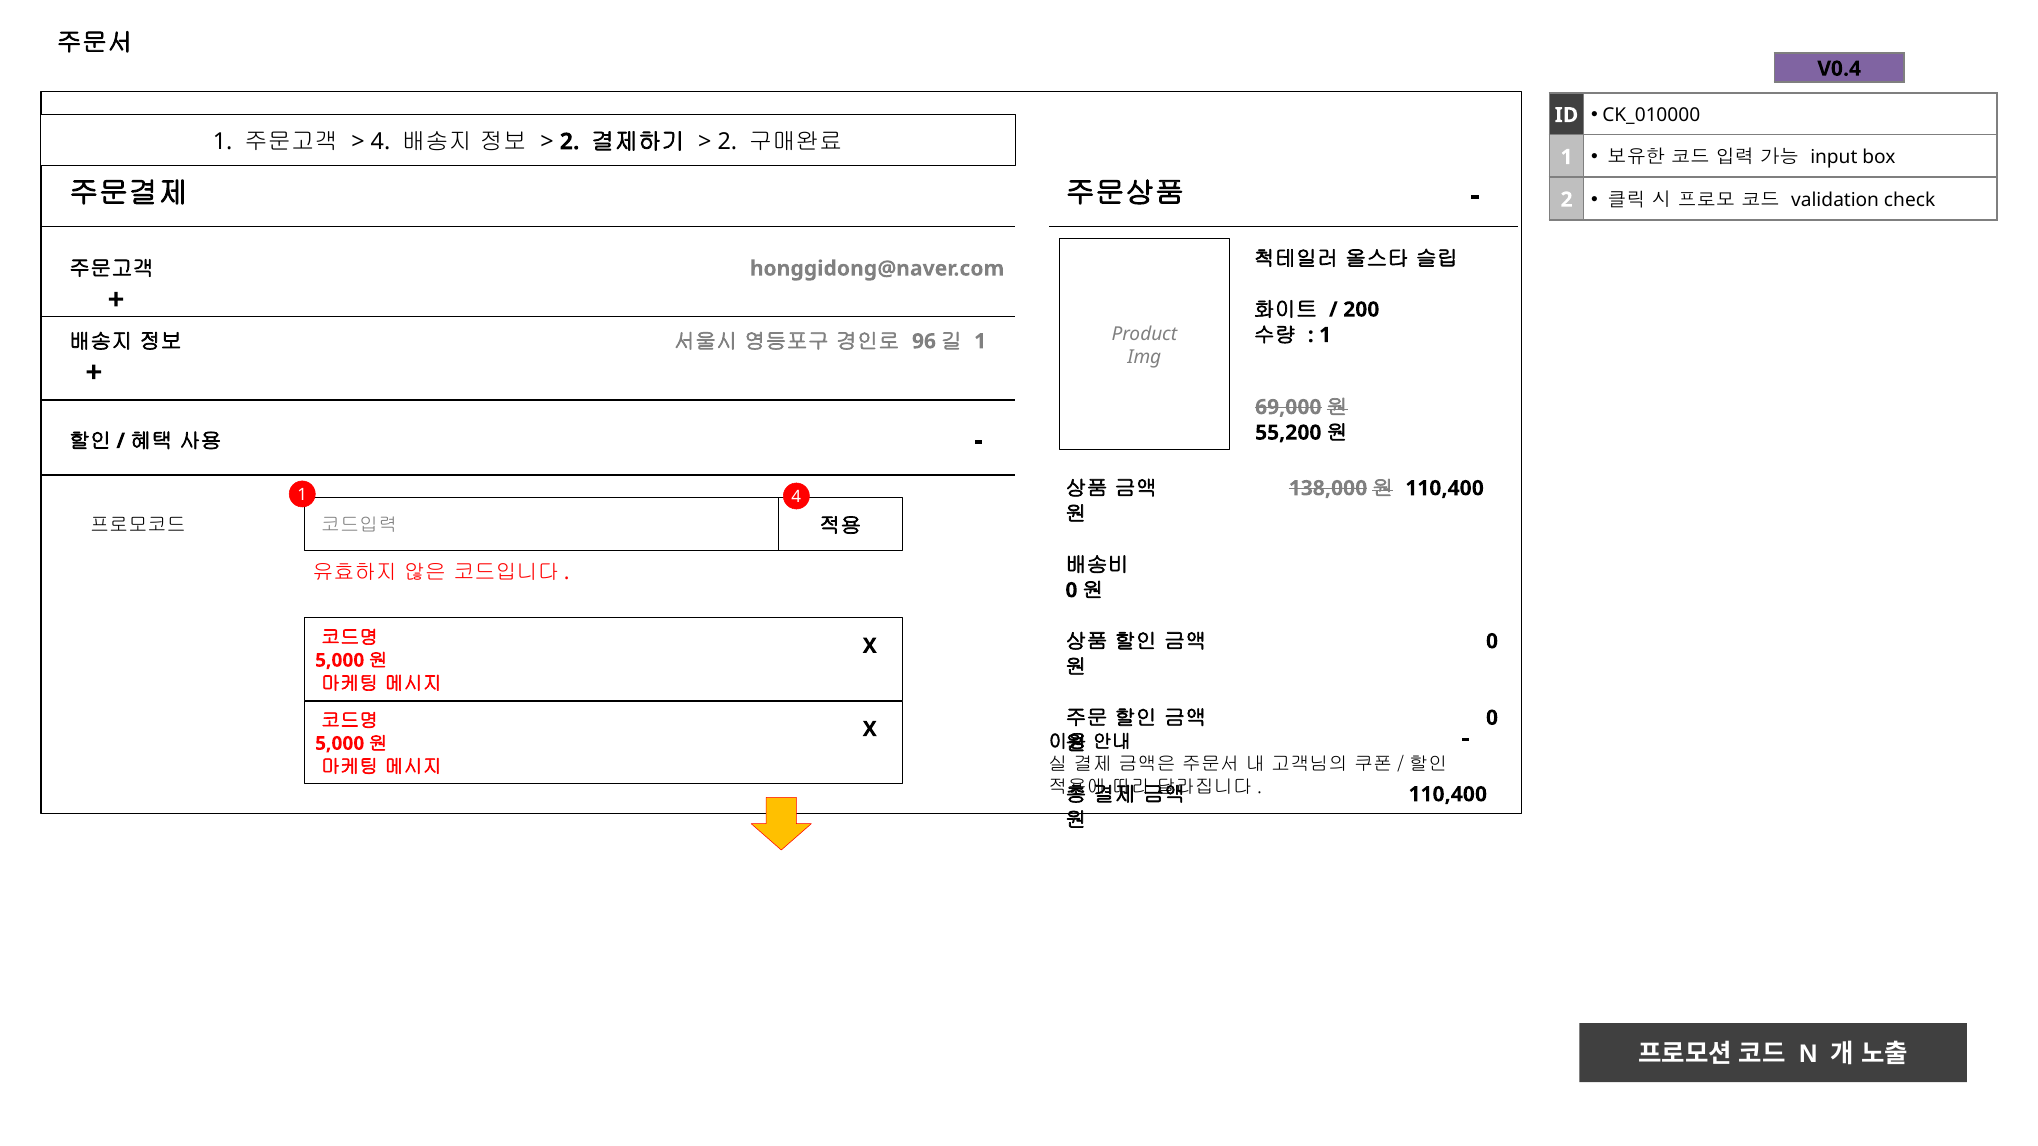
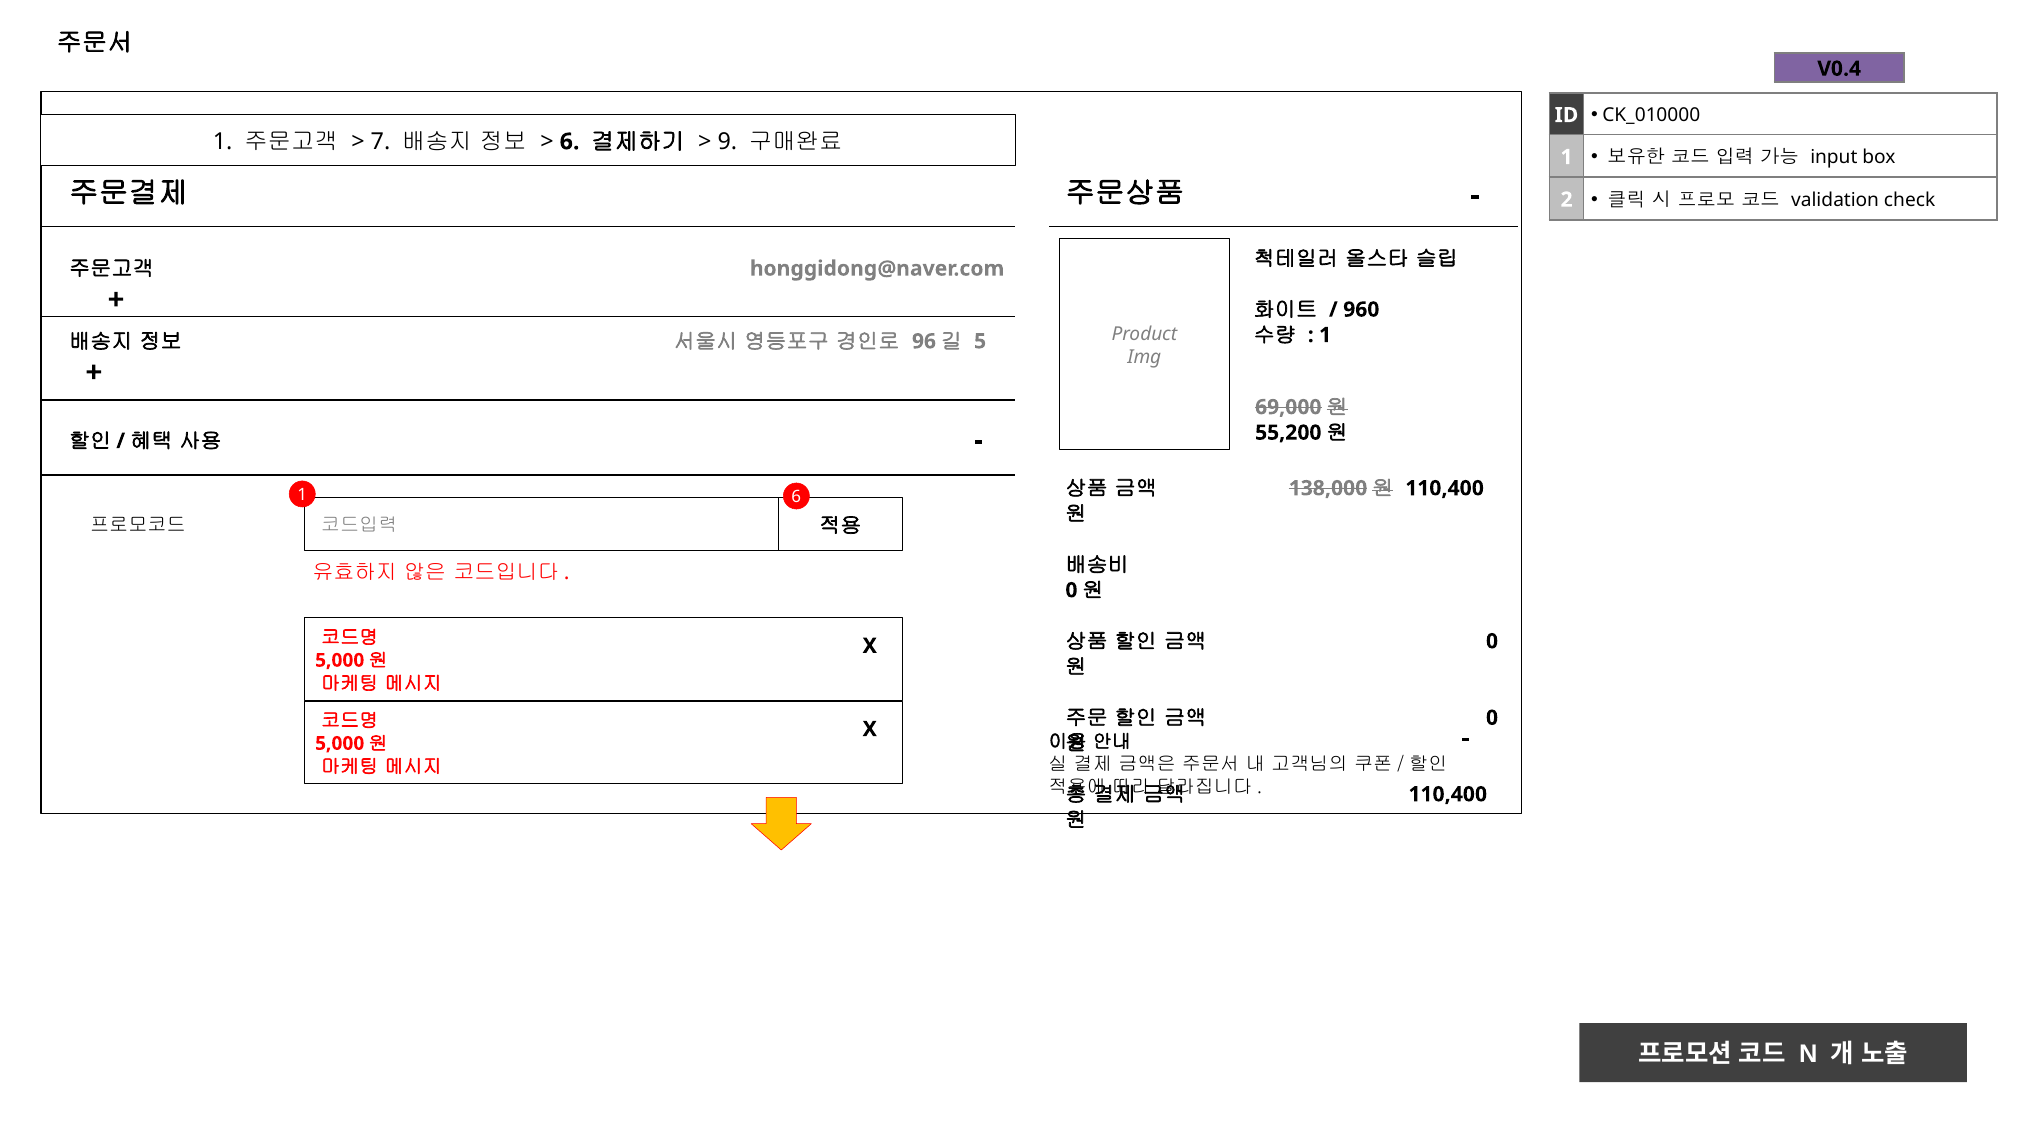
4: 4 -> 7 (380, 142)
2: 2 -> 6 (570, 142)
2: 2 -> 9 (727, 142)
200: 200 -> 960 (1361, 310)
1: 1 -> 5 (980, 341)
1 4: 4 -> 6 (796, 497)
